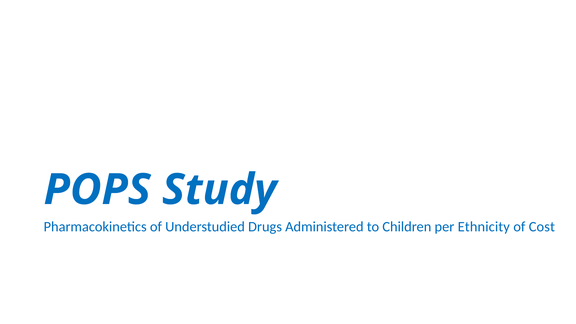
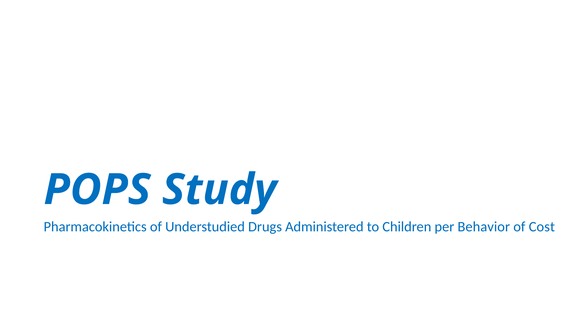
Ethnicity: Ethnicity -> Behavior (484, 227)
